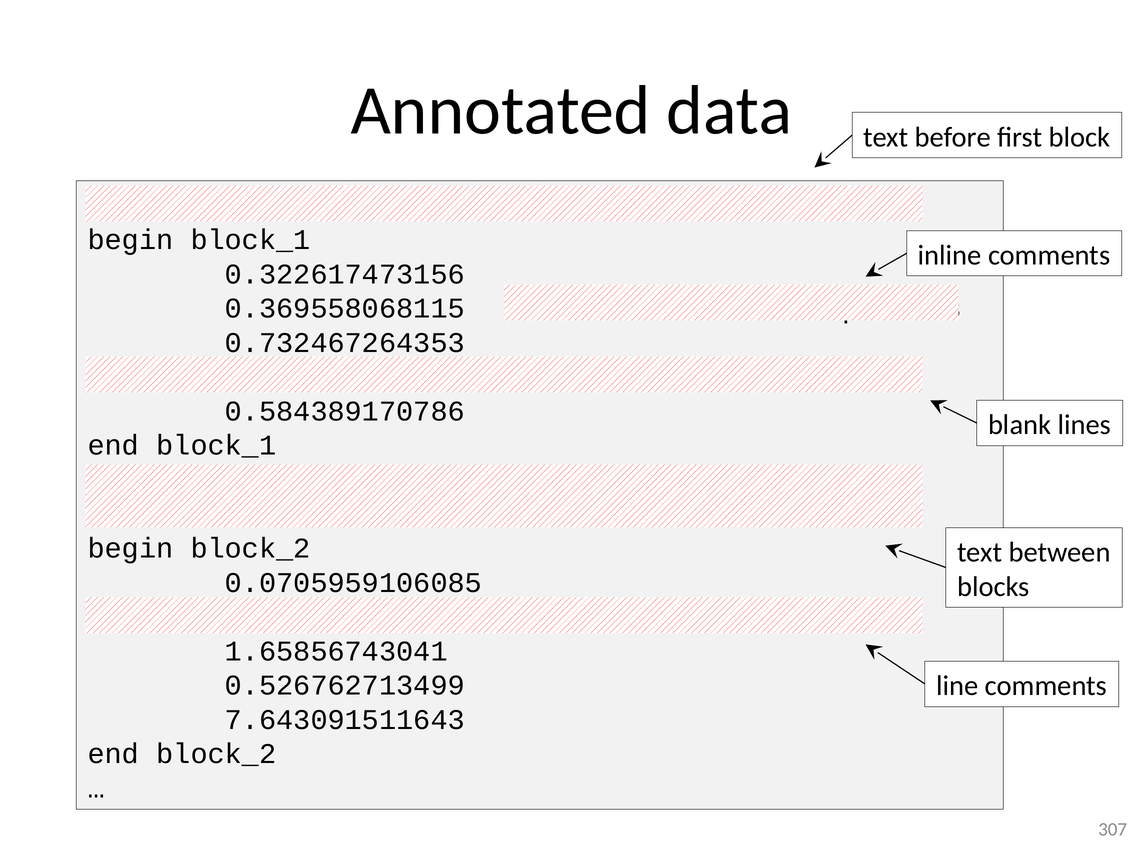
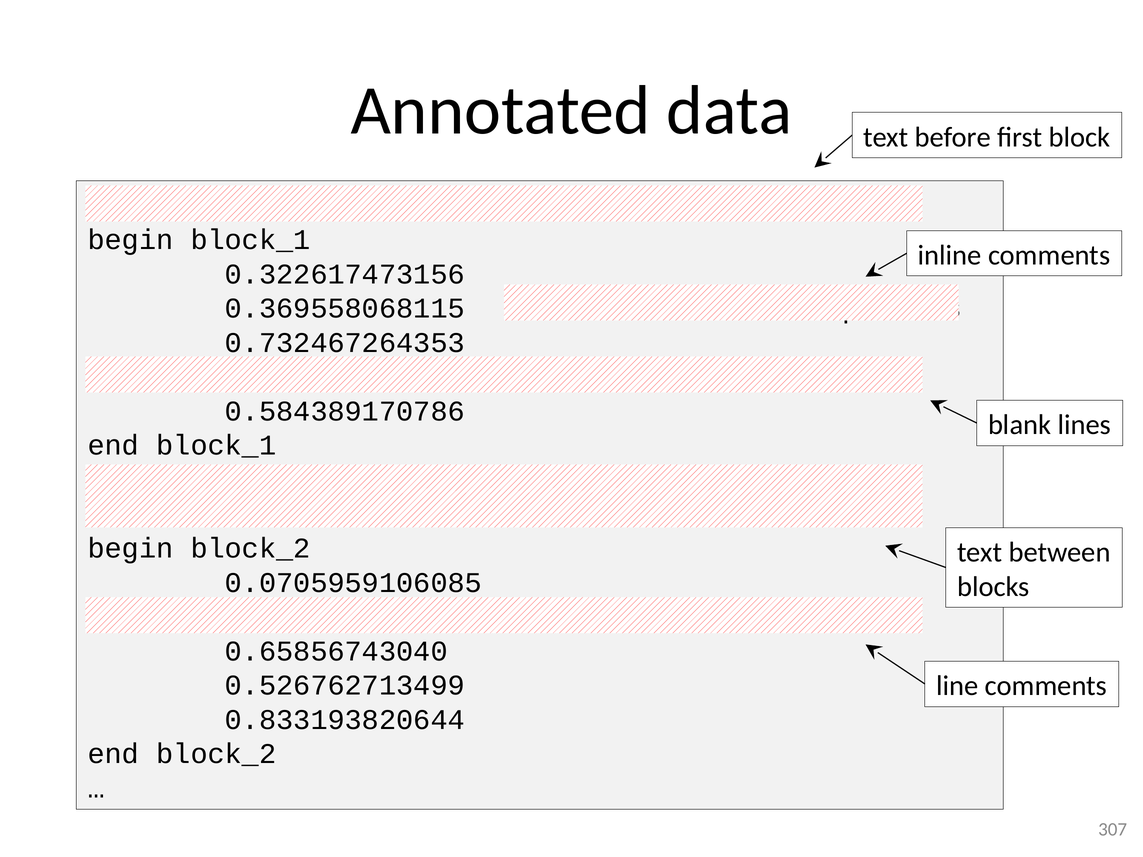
1.65856743041: 1.65856743041 -> 0.65856743040 (336, 651)
7.643091511643: 7.643091511643 -> 0.833193820644 (345, 720)
